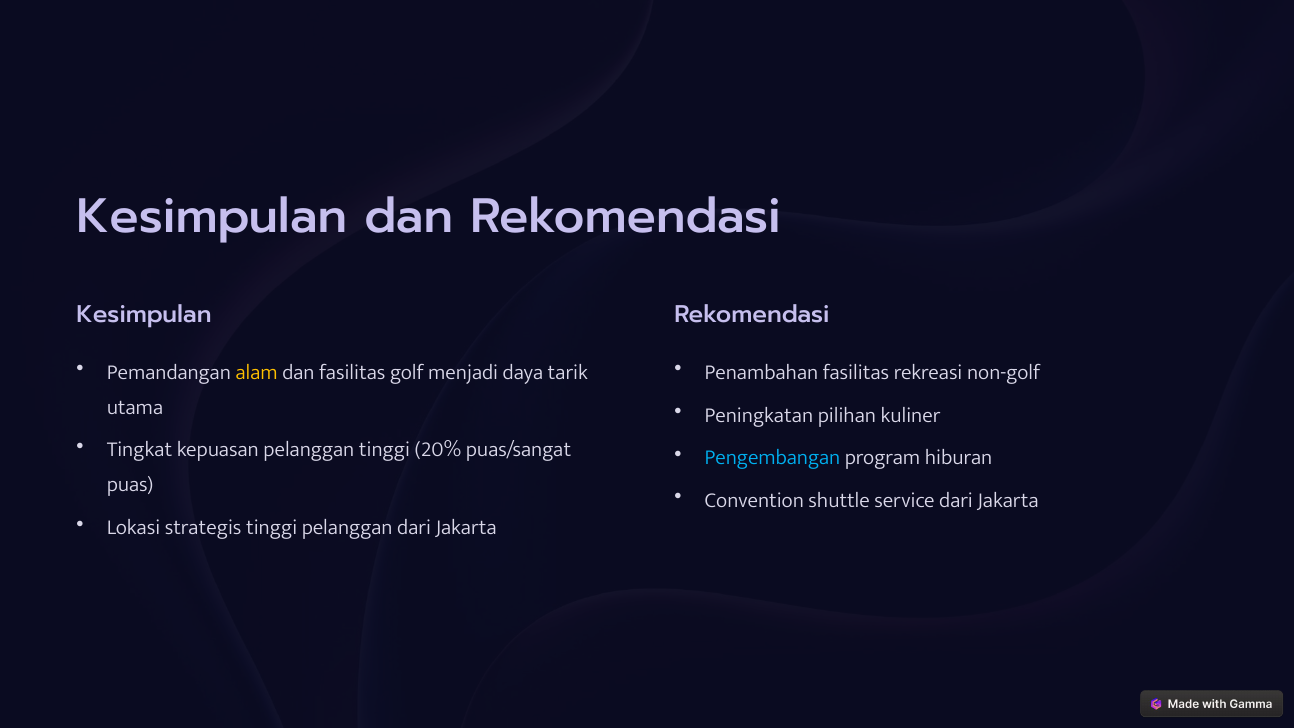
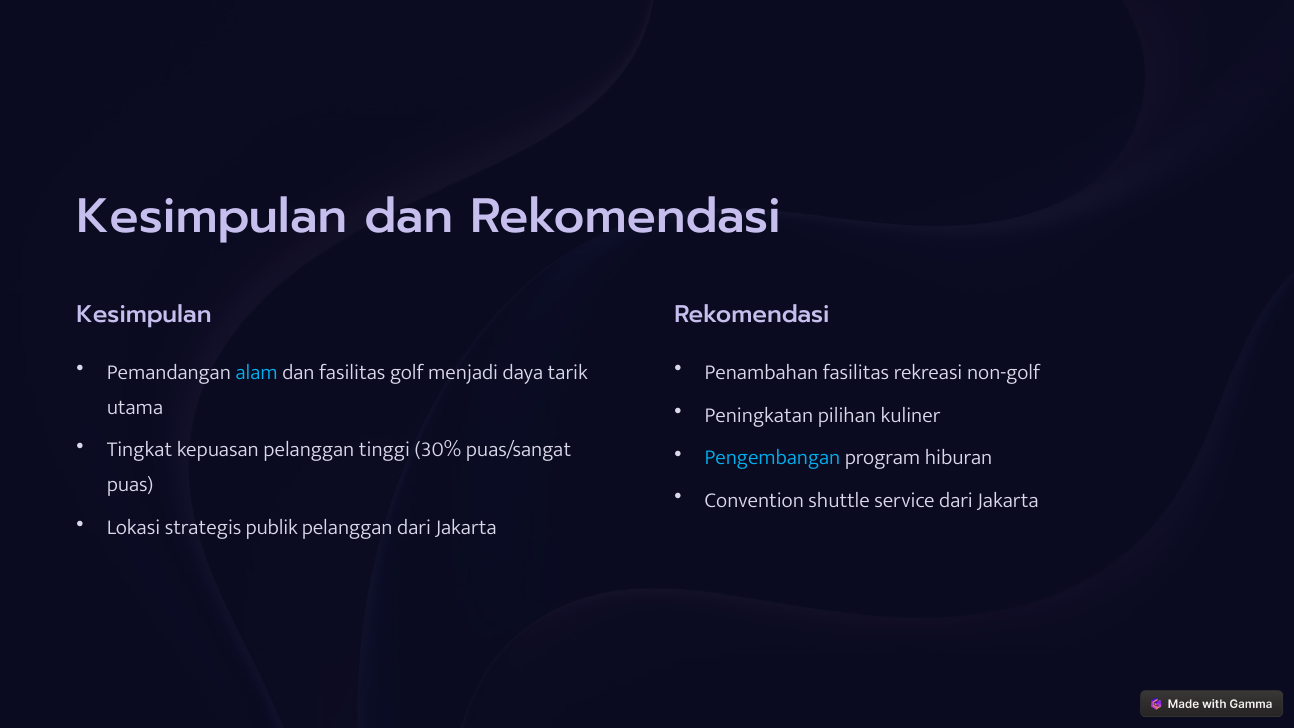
alam colour: yellow -> light blue (257, 372)
20%: 20% -> 30% (438, 450)
strategis tinggi: tinggi -> publik (272, 527)
